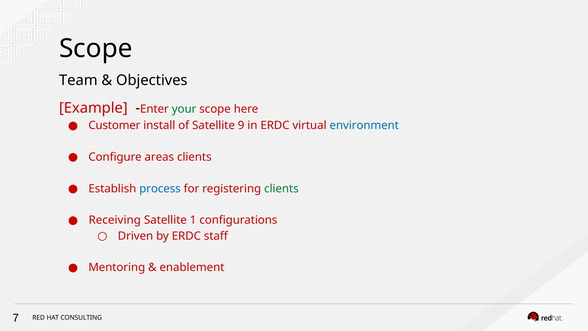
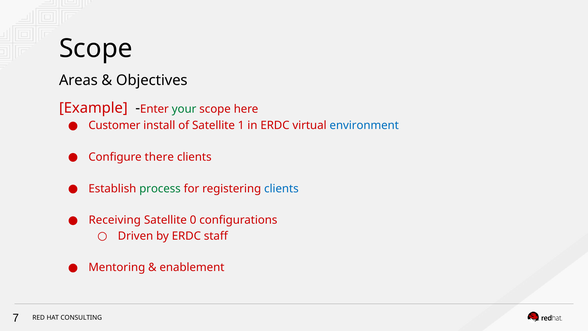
Team: Team -> Areas (78, 80)
9: 9 -> 1 (241, 125)
areas: areas -> there (159, 157)
process colour: blue -> green (160, 188)
clients colour: green -> blue (281, 188)
1: 1 -> 0 (193, 220)
